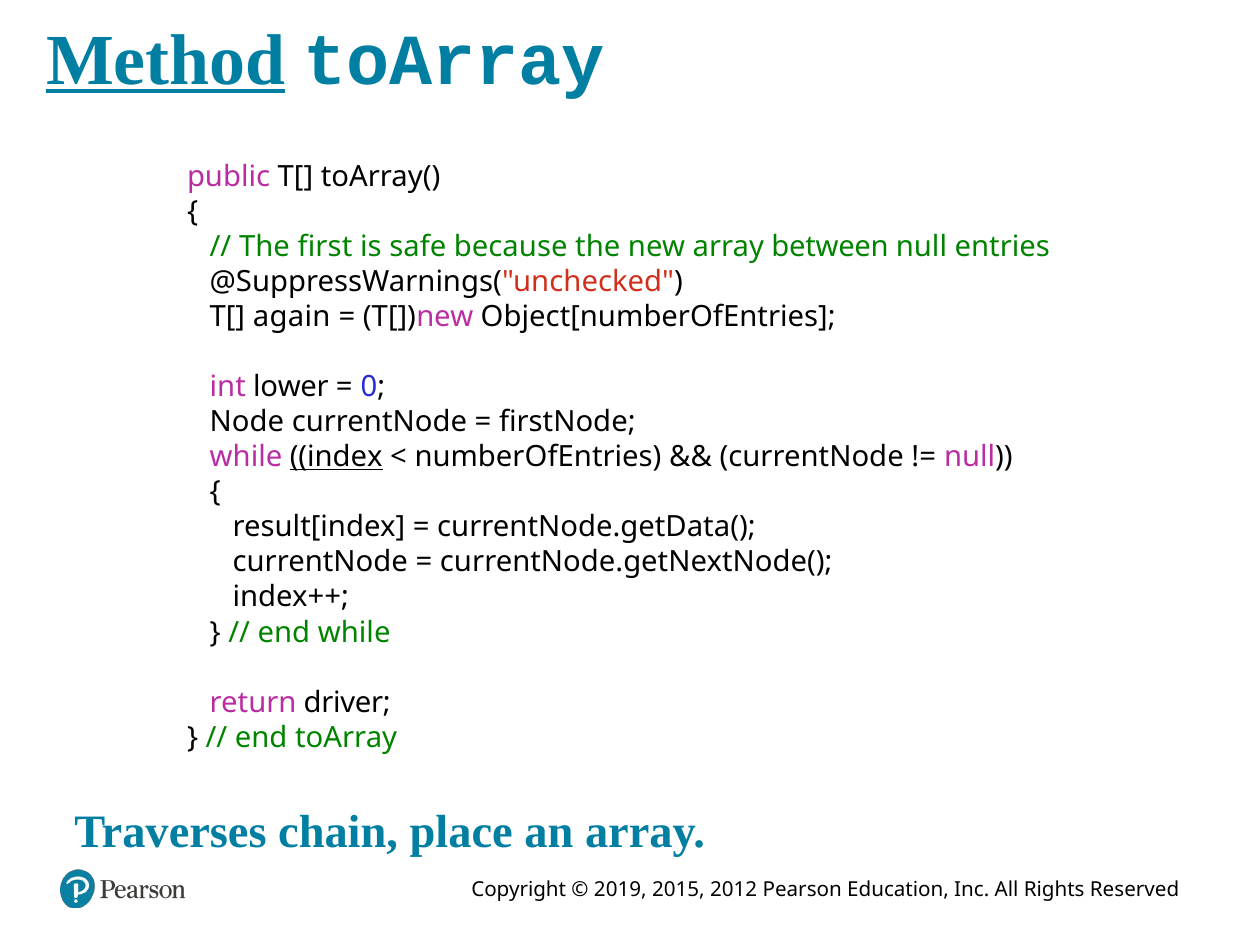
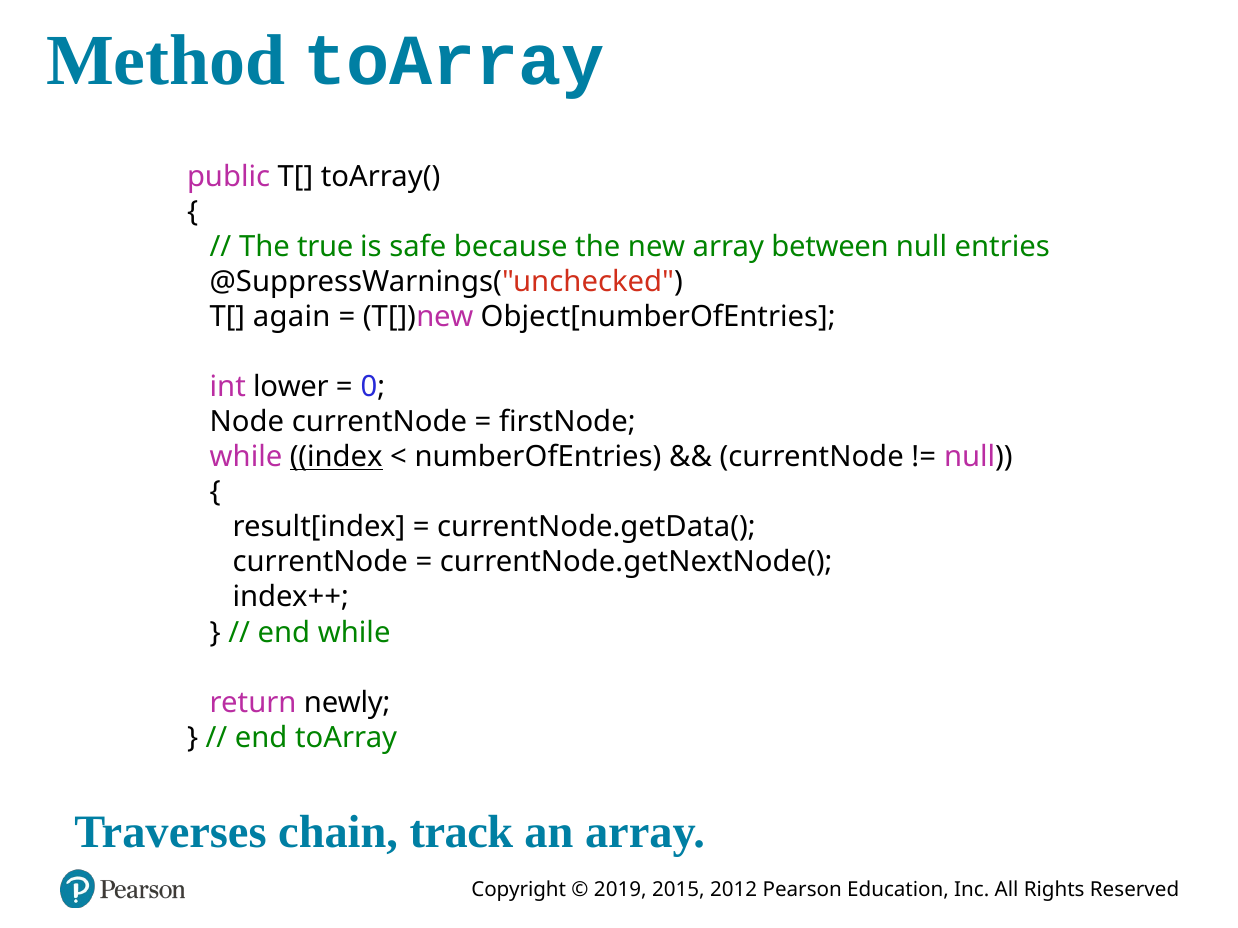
Method underline: present -> none (166, 60)
first: first -> true (325, 247)
driver: driver -> newly (347, 703)
place: place -> track (461, 833)
